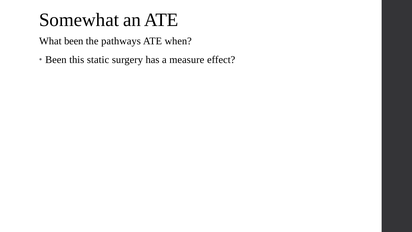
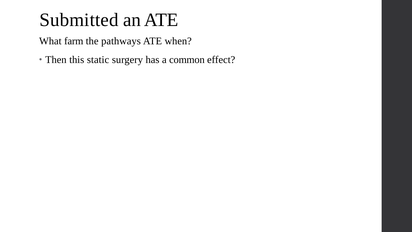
Somewhat: Somewhat -> Submitted (79, 20)
What been: been -> farm (74, 41)
Been: Been -> Then (56, 60)
measure: measure -> common (187, 60)
